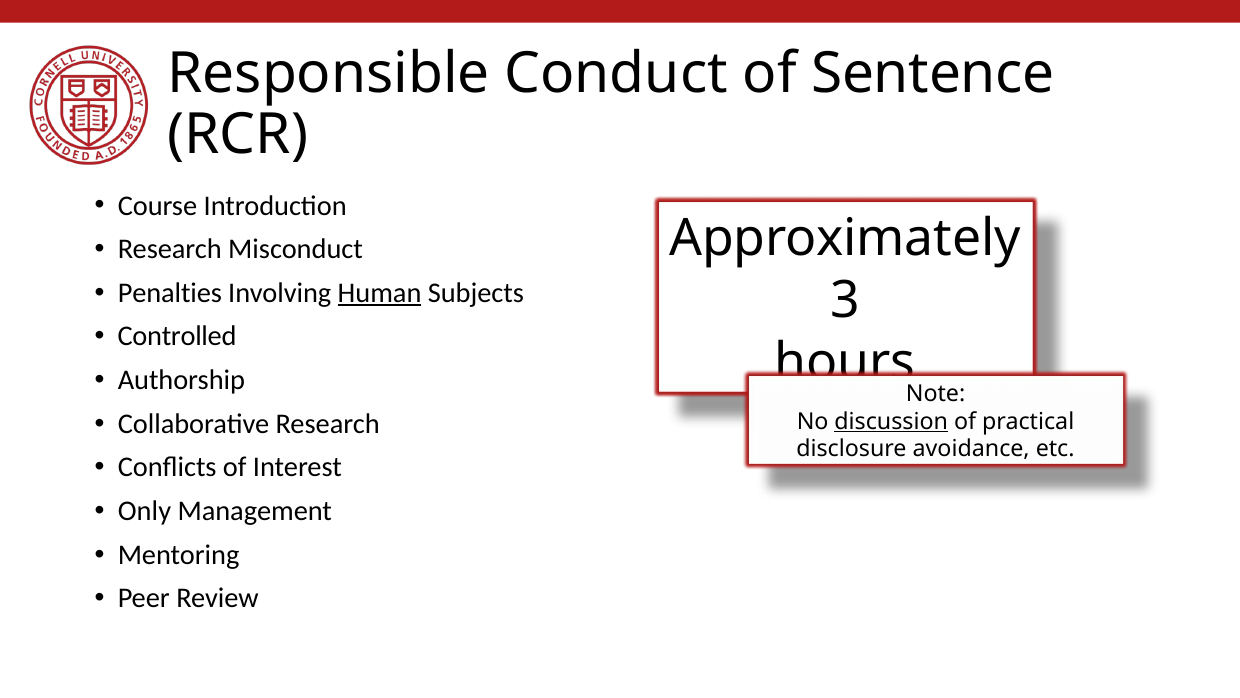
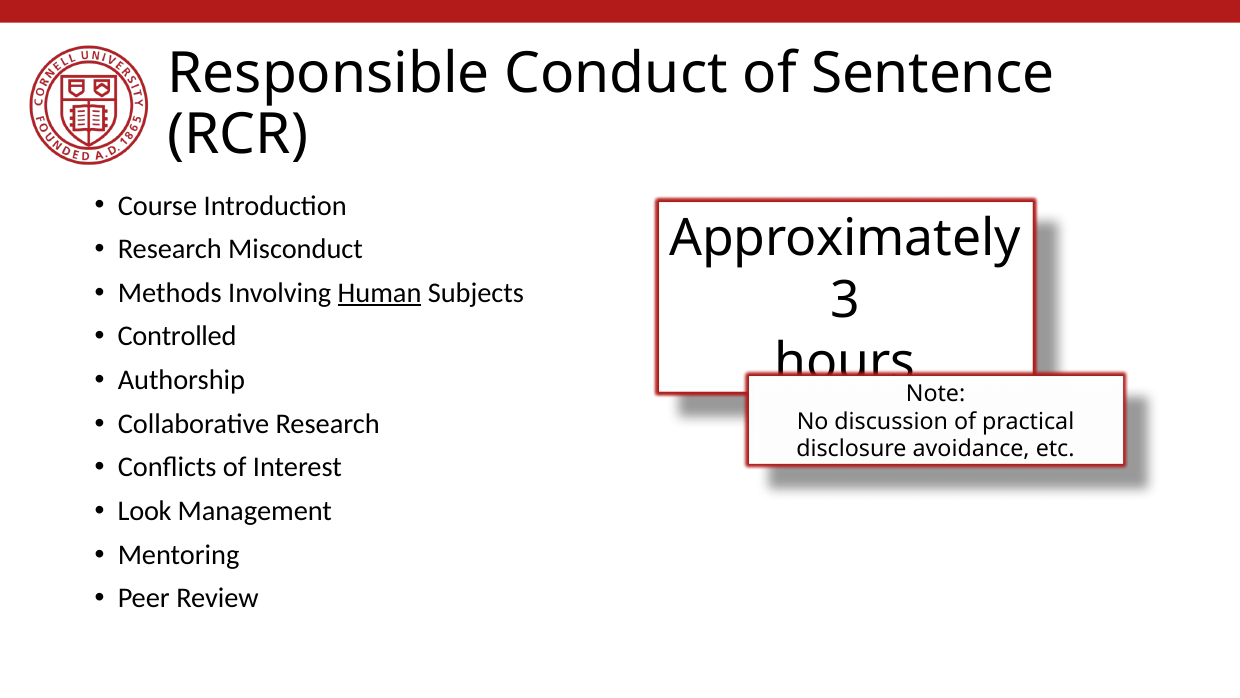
Penalties: Penalties -> Methods (170, 293)
discussion underline: present -> none (891, 421)
Only: Only -> Look (145, 511)
